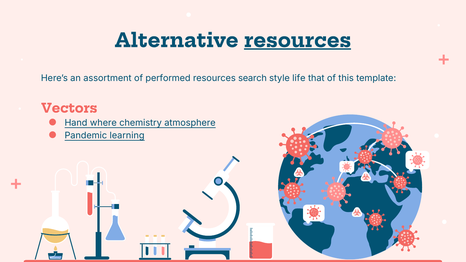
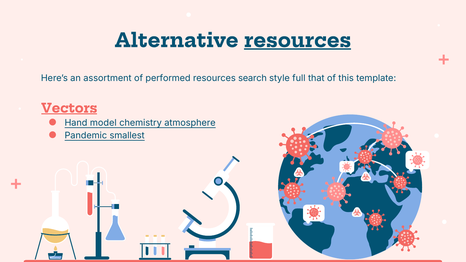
life: life -> full (299, 78)
Vectors underline: none -> present (69, 108)
where: where -> model (103, 123)
learning: learning -> smallest (127, 136)
